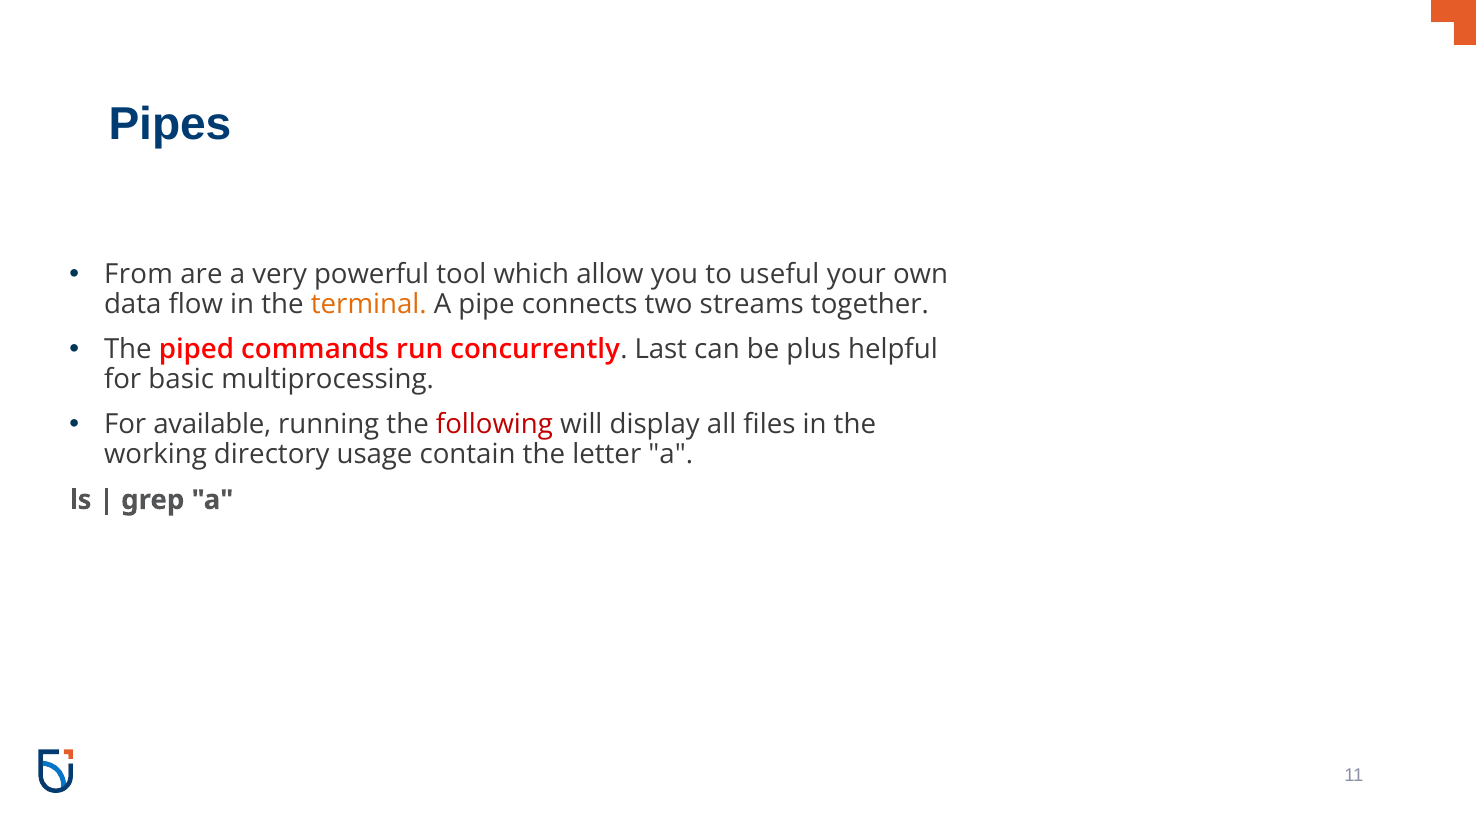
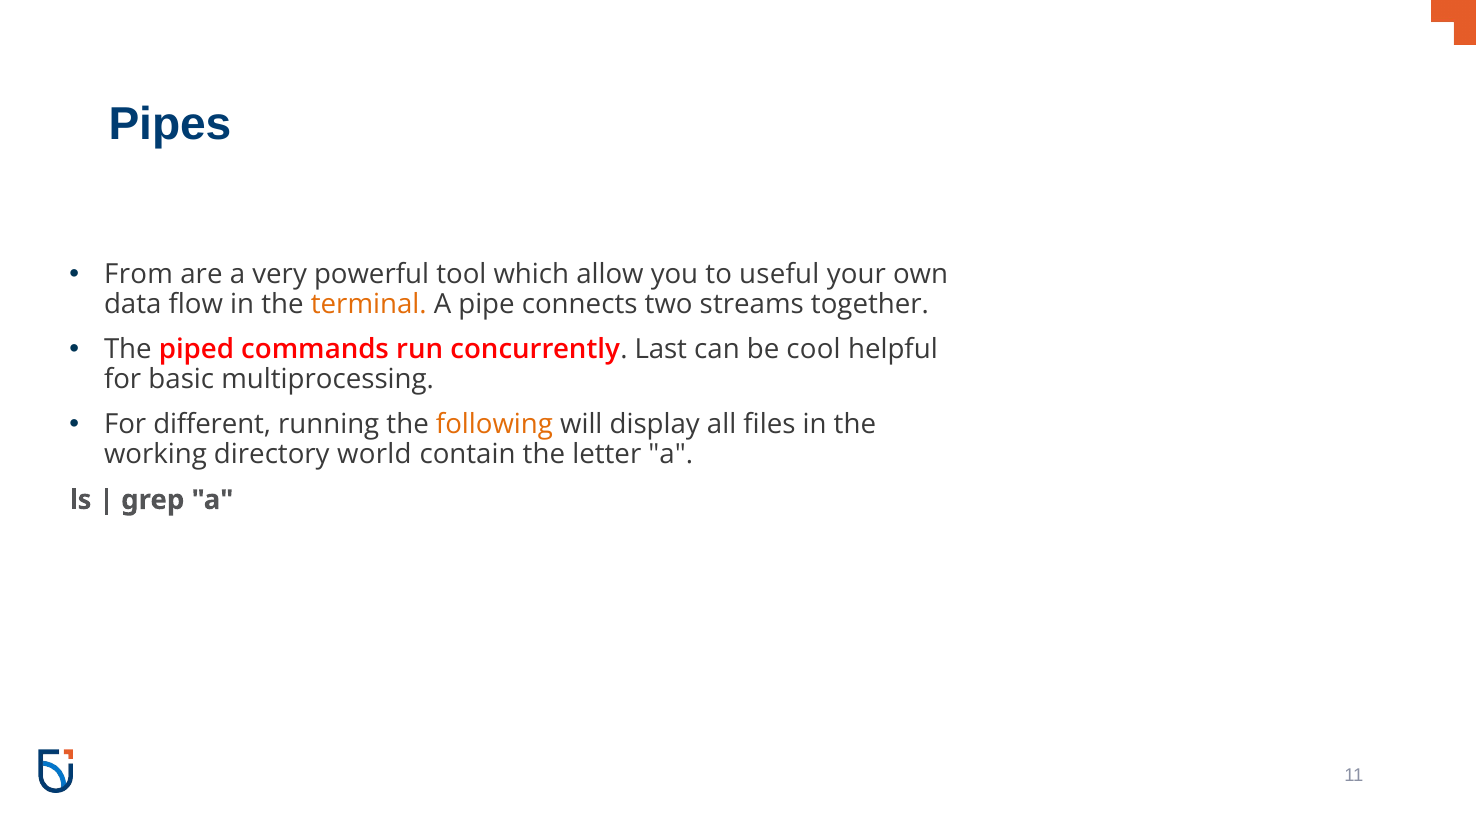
plus: plus -> cool (814, 350)
available: available -> different (212, 425)
following colour: red -> orange (494, 425)
usage: usage -> world (374, 455)
